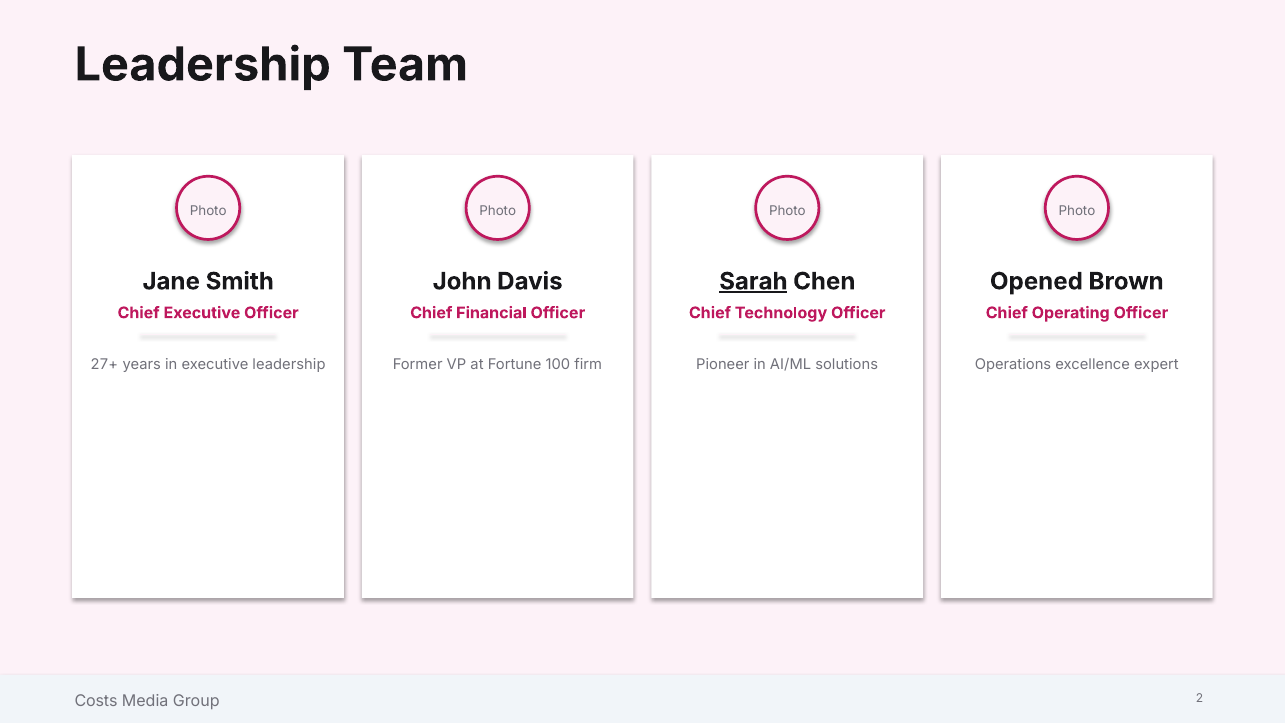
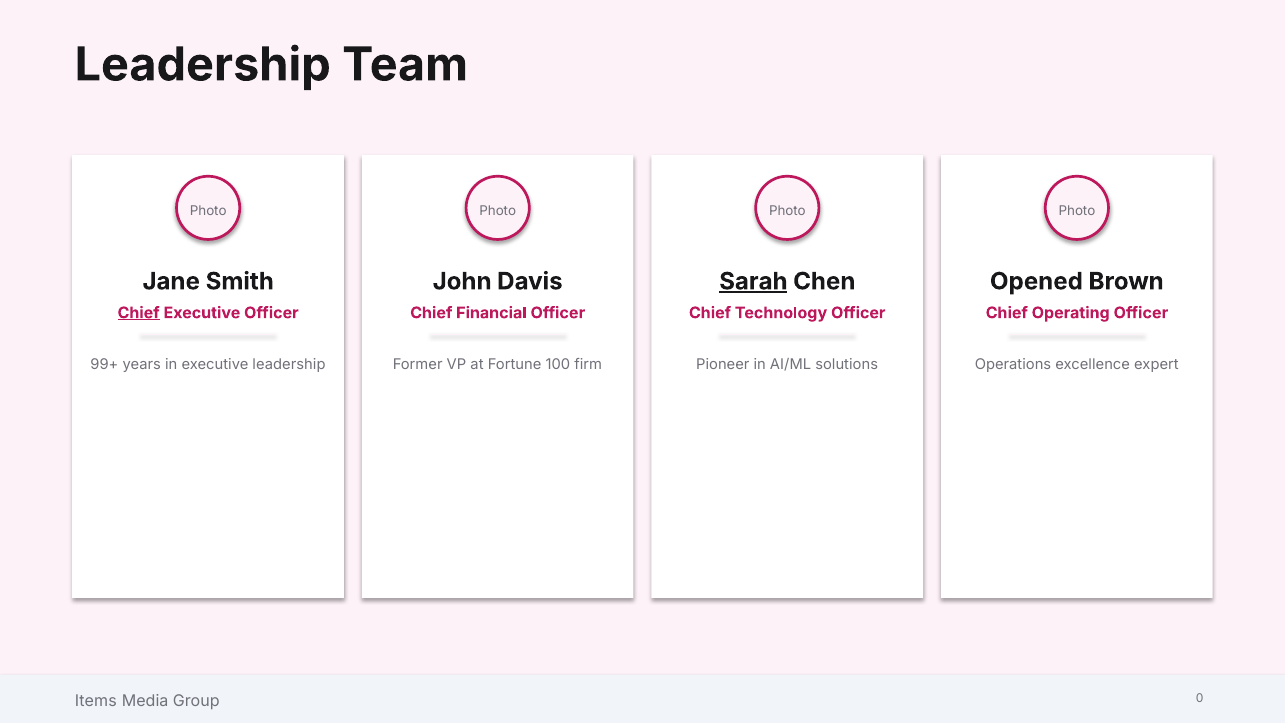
Chief underline: none -> present (139, 313)
27+: 27+ -> 99+ (104, 365)
Costs: Costs -> Items (96, 701)
2: 2 -> 0 (1200, 698)
